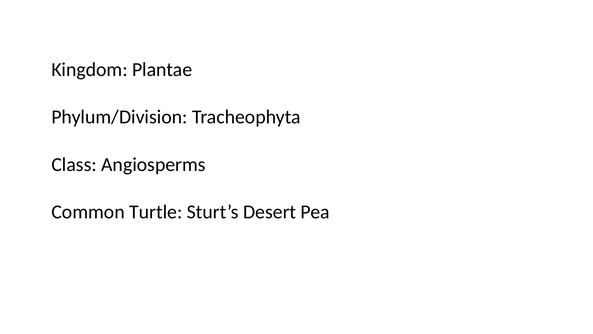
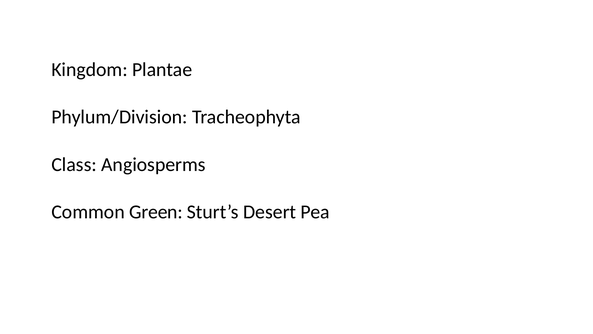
Turtle: Turtle -> Green (156, 212)
